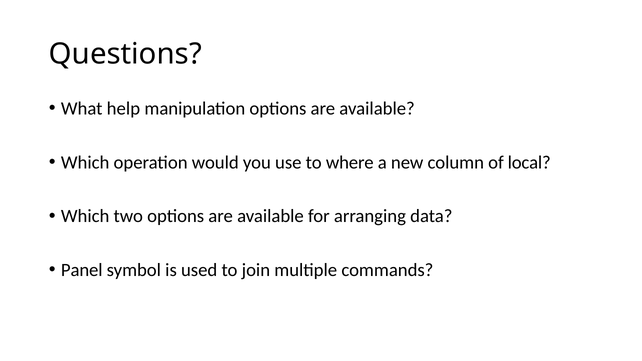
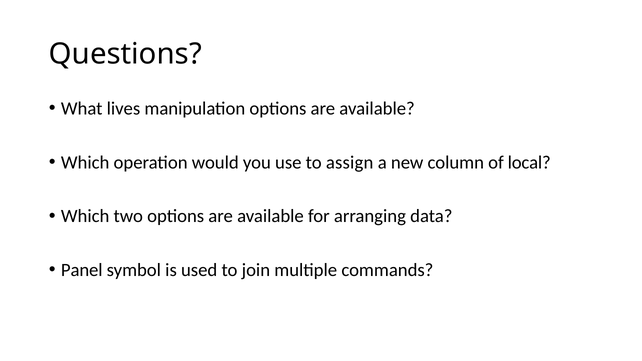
help: help -> lives (123, 109)
where: where -> assign (350, 162)
